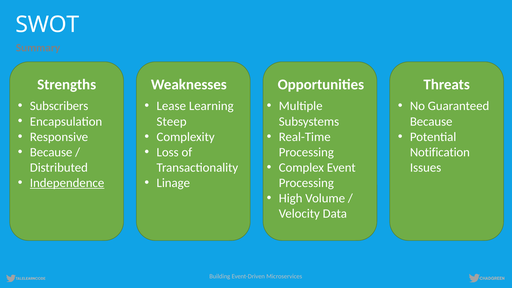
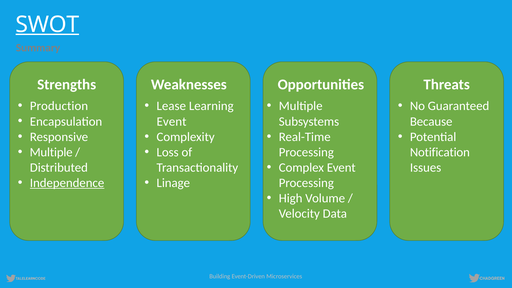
SWOT underline: none -> present (47, 25)
Subscribers: Subscribers -> Production (59, 106)
Steep: Steep -> Event (172, 121)
Because: Because -> Multiple (51, 152)
